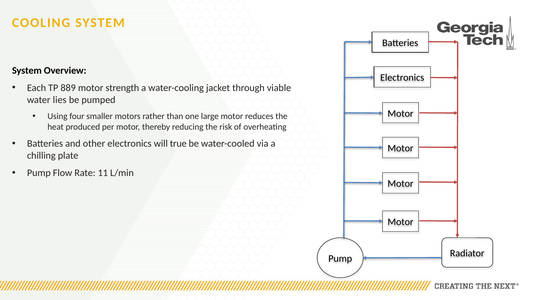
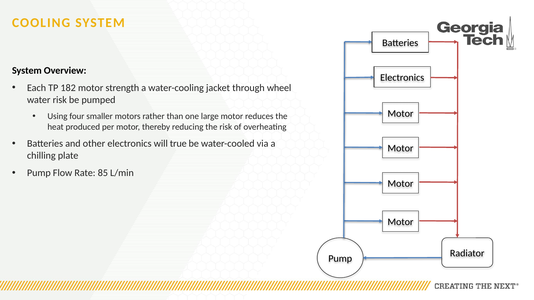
889: 889 -> 182 (68, 88)
viable: viable -> wheel (279, 88)
water lies: lies -> risk (60, 100)
11: 11 -> 85 (103, 173)
